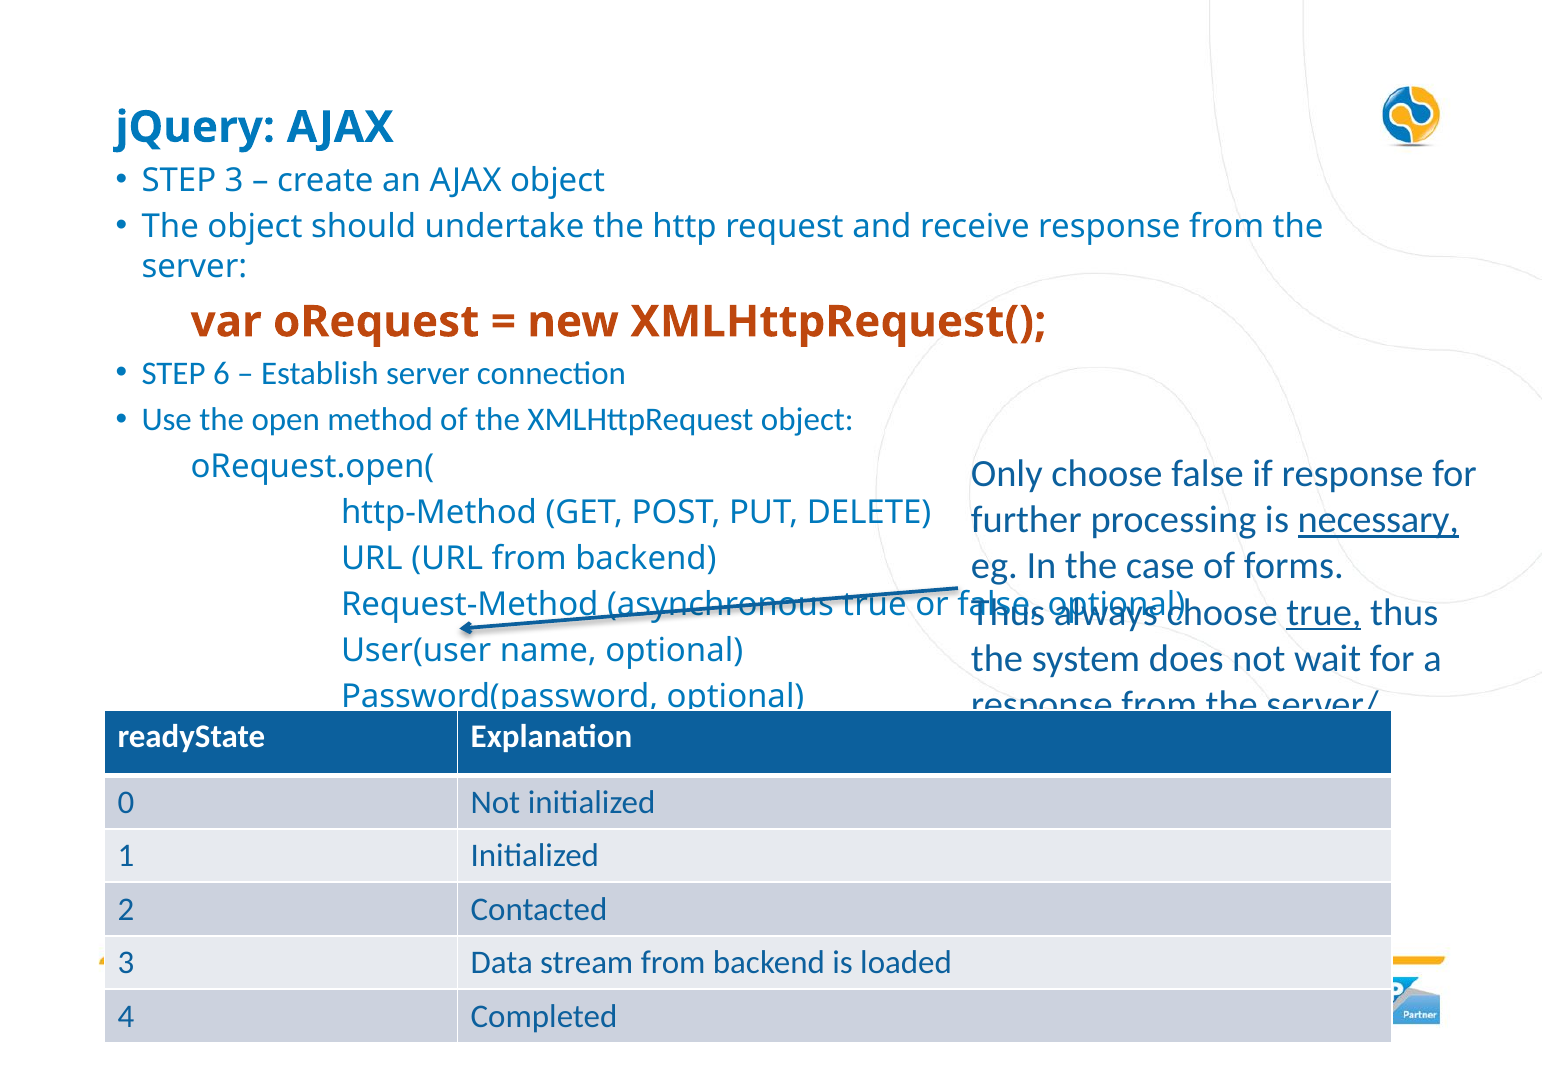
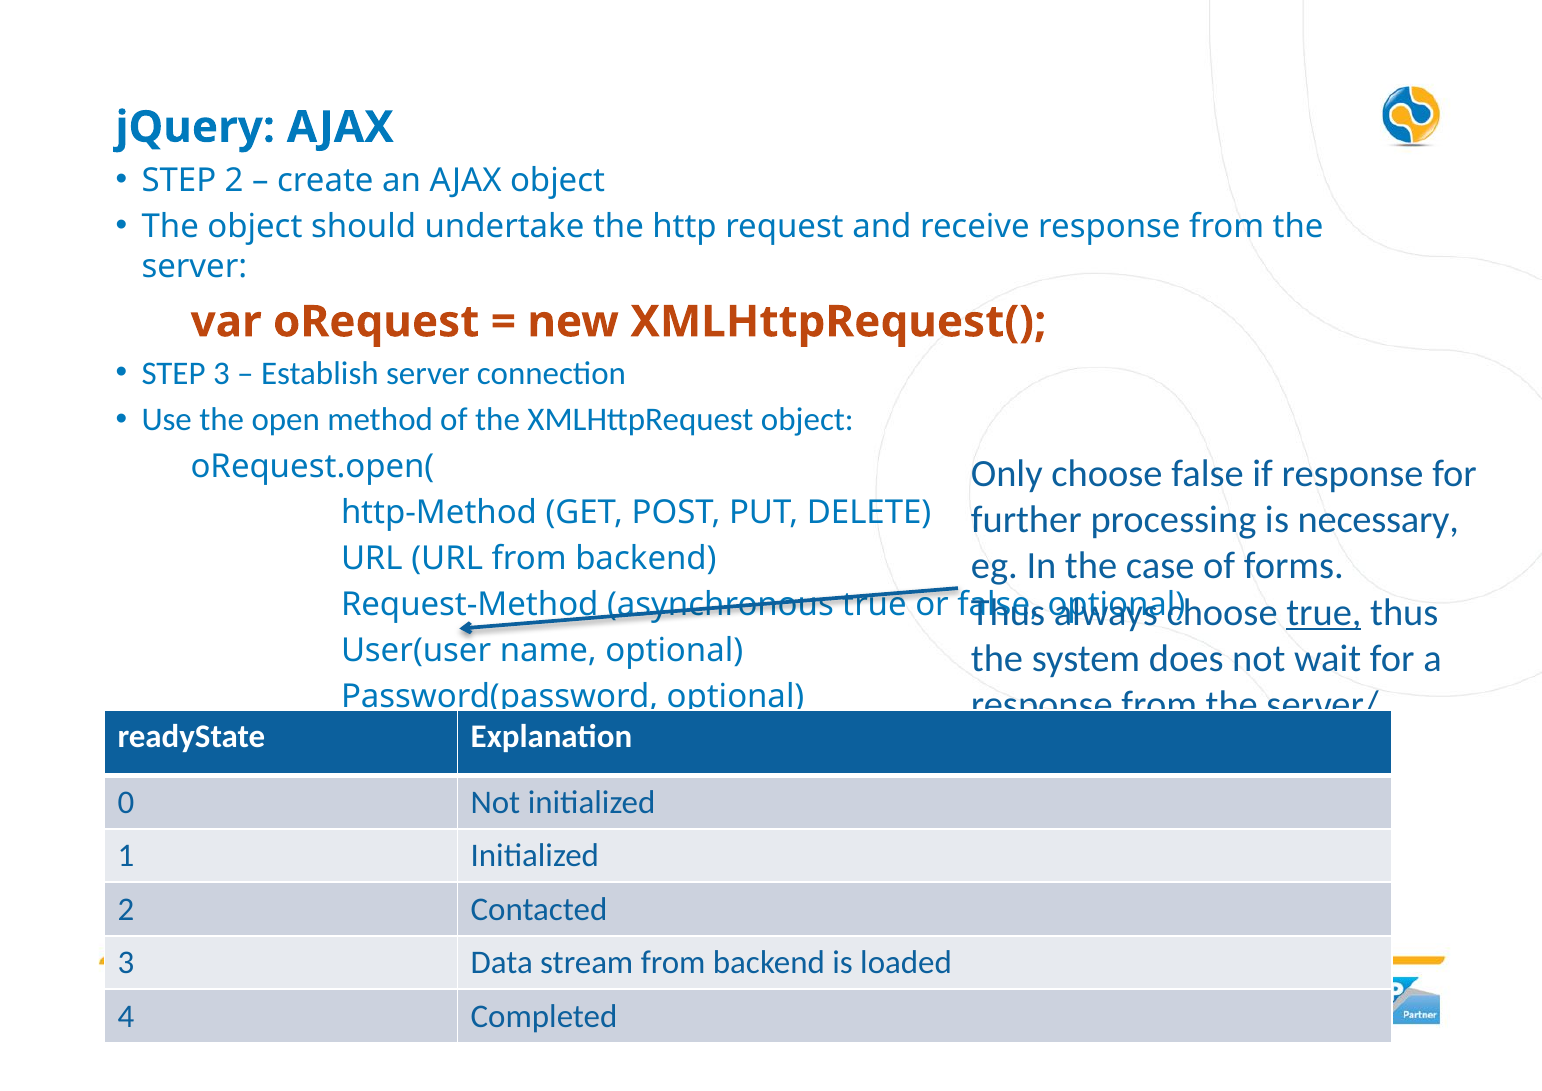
STEP 3: 3 -> 2 (234, 180)
STEP 6: 6 -> 3 (221, 374)
necessary underline: present -> none (1378, 520)
